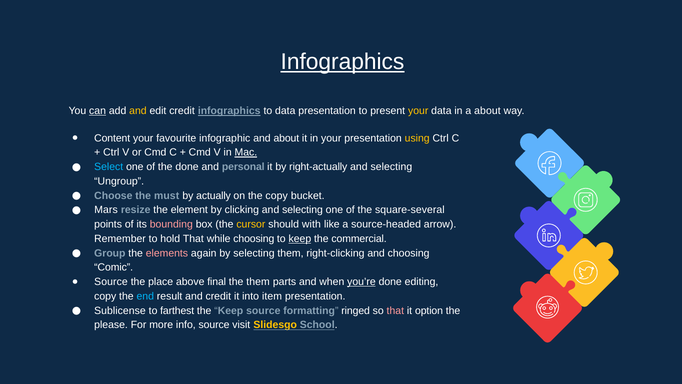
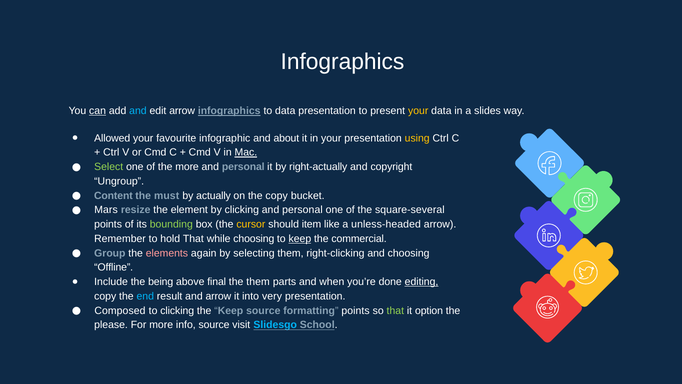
Infographics underline: present -> none (342, 62)
and colour: yellow -> light blue (138, 111)
edit credit: credit -> arrow (182, 111)
a about: about -> slides (488, 111)
Content: Content -> Allowed (112, 138)
Select colour: light blue -> light green (109, 167)
the done: done -> more (187, 167)
selecting: selecting -> copyright (391, 167)
Choose: Choose -> Content (113, 195)
clicking and selecting: selecting -> personal (302, 210)
bounding colour: pink -> light green (171, 224)
with: with -> item (312, 224)
source-headed: source-headed -> unless-headed (386, 224)
Comic: Comic -> Offline (114, 267)
Source: Source -> Include (111, 282)
place: place -> being (161, 282)
you’re underline: present -> none (361, 282)
editing underline: none -> present (422, 282)
and credit: credit -> arrow (218, 296)
item: item -> very (272, 296)
Sublicense: Sublicense -> Composed (120, 310)
to farthest: farthest -> clicking (177, 310)
formatting ringed: ringed -> points (356, 310)
that colour: pink -> light green (395, 310)
Slidesgo colour: yellow -> light blue (275, 325)
